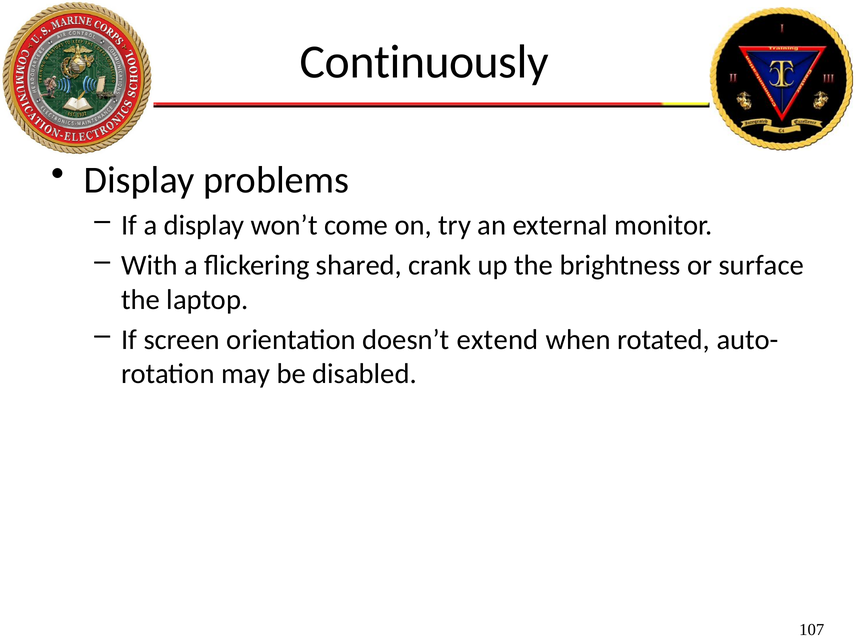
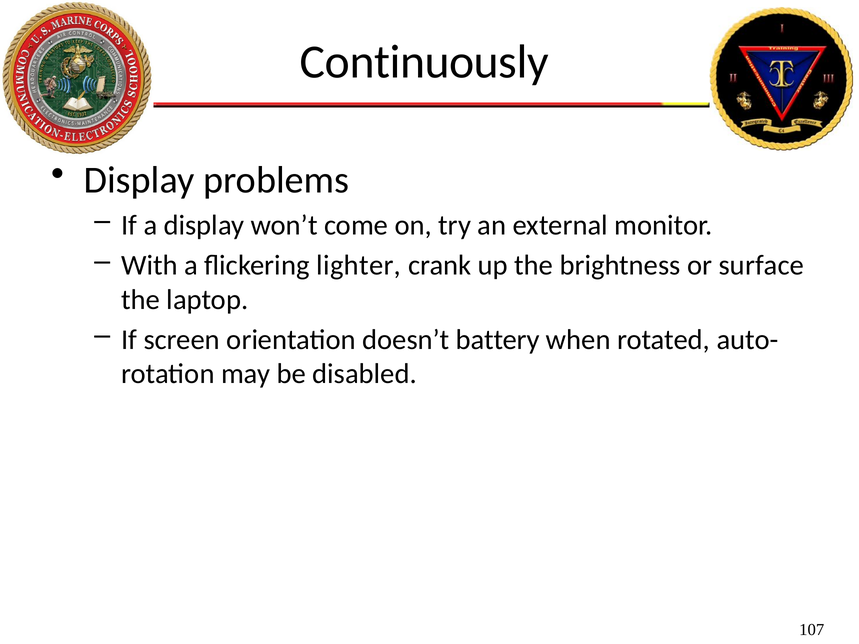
shared: shared -> lighter (359, 265)
extend: extend -> battery (498, 340)
